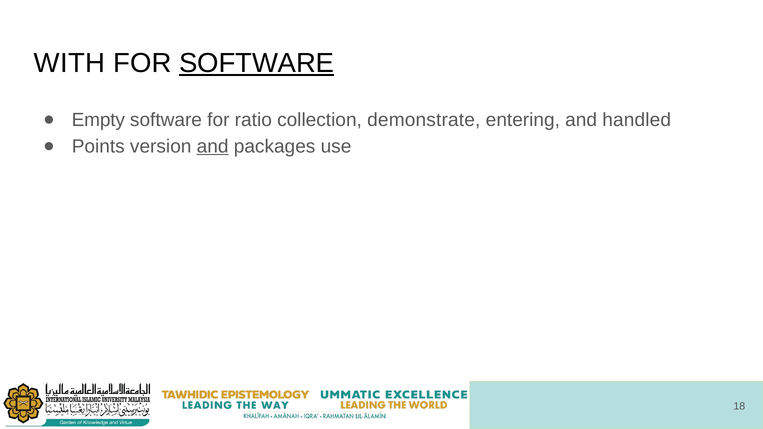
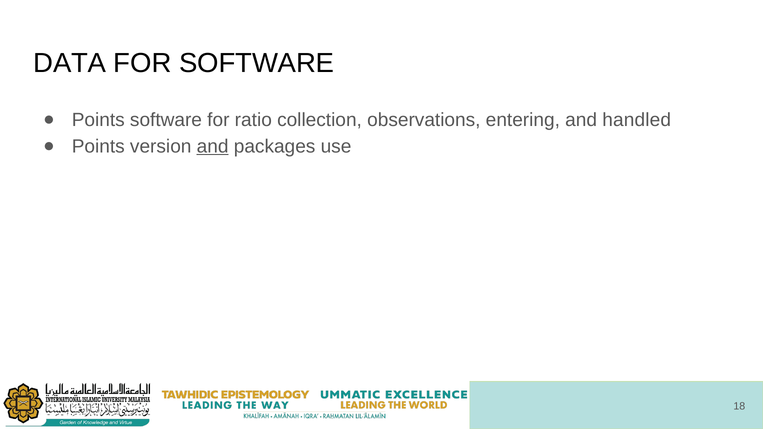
WITH: WITH -> DATA (70, 63)
SOFTWARE underline: present -> none (257, 63)
Empty: Empty -> Points (98, 120)
demonstrate: demonstrate -> observations (424, 120)
